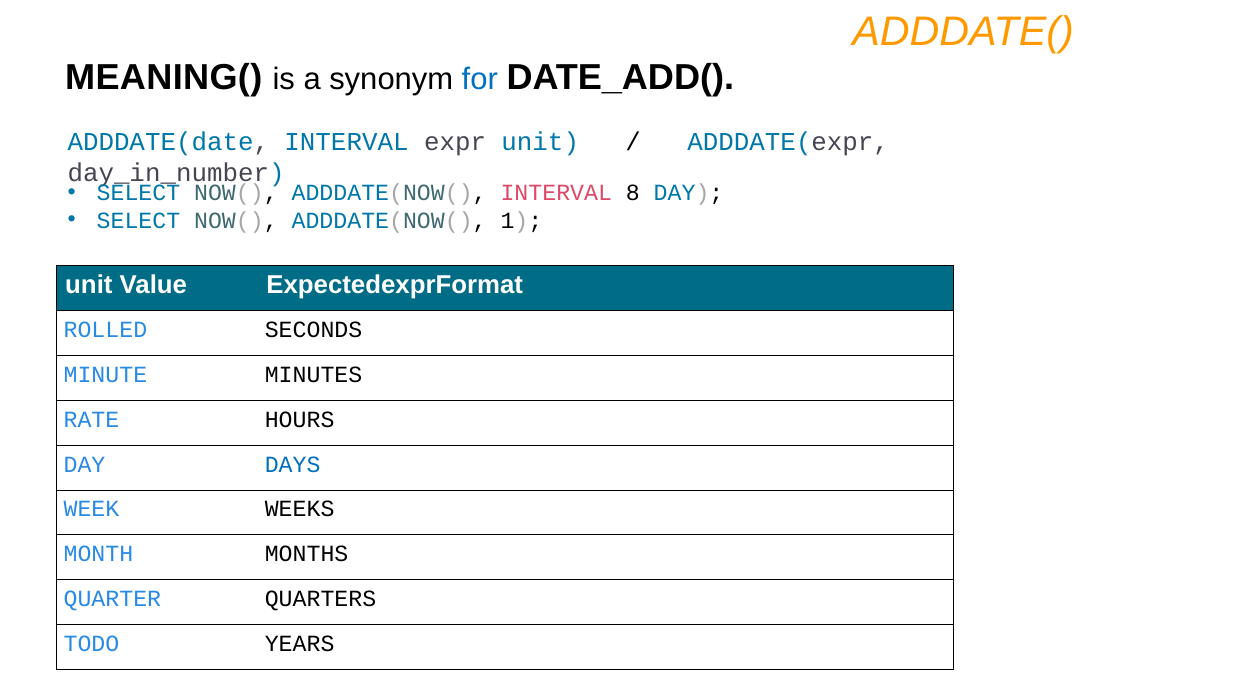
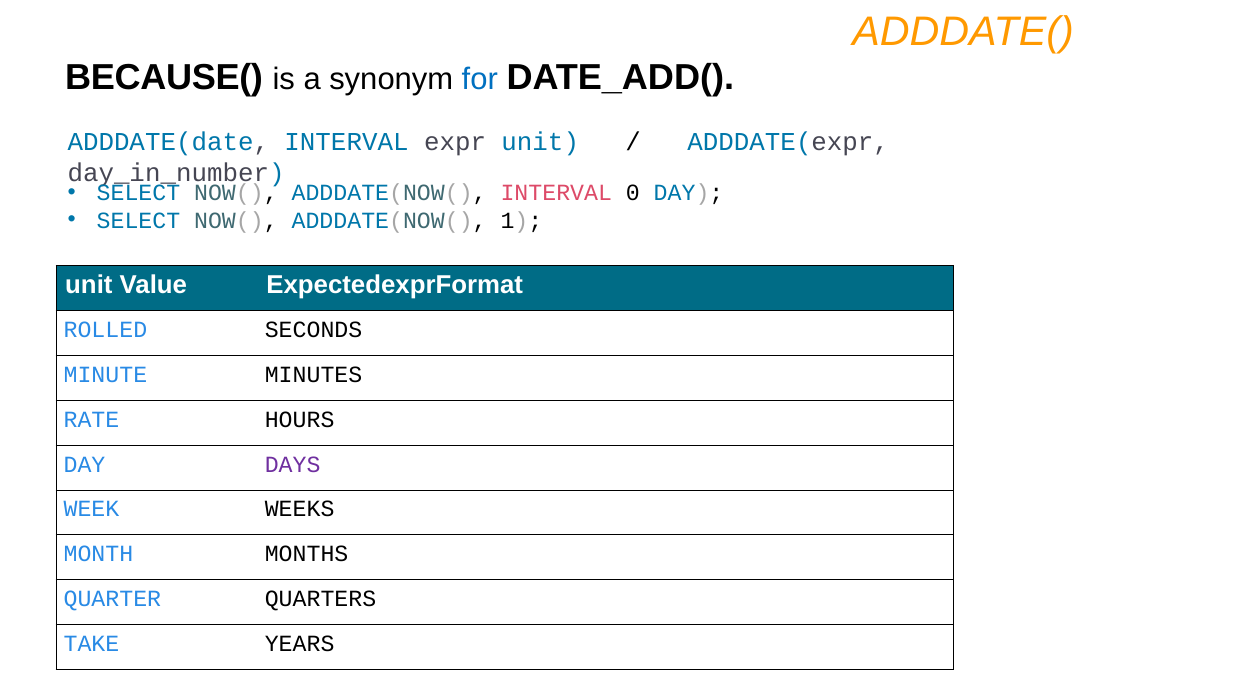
MEANING(: MEANING( -> BECAUSE( (164, 77)
8: 8 -> 0 (633, 193)
DAYS colour: blue -> purple (293, 465)
TODO: TODO -> TAKE (91, 644)
